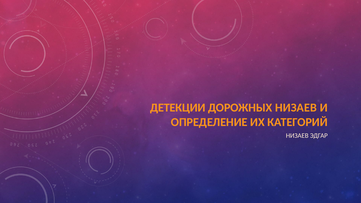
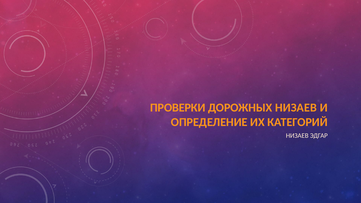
ДЕТЕКЦИИ: ДЕТЕКЦИИ -> ПРОВЕРКИ (178, 108)
